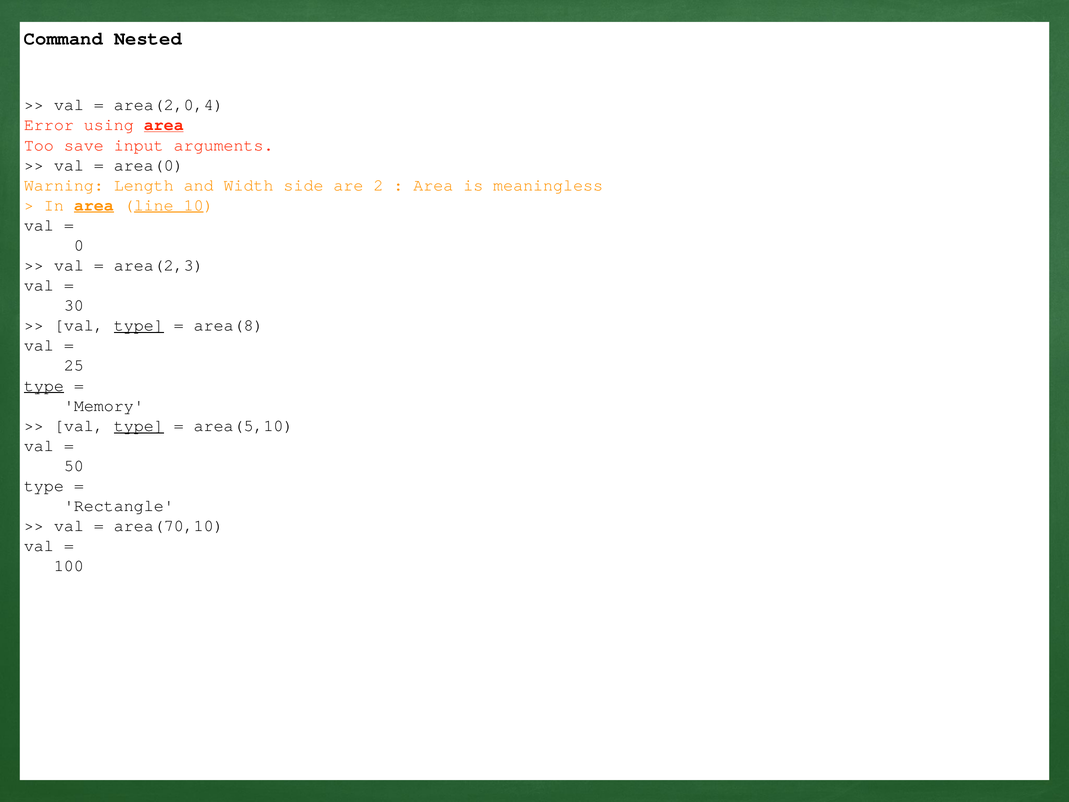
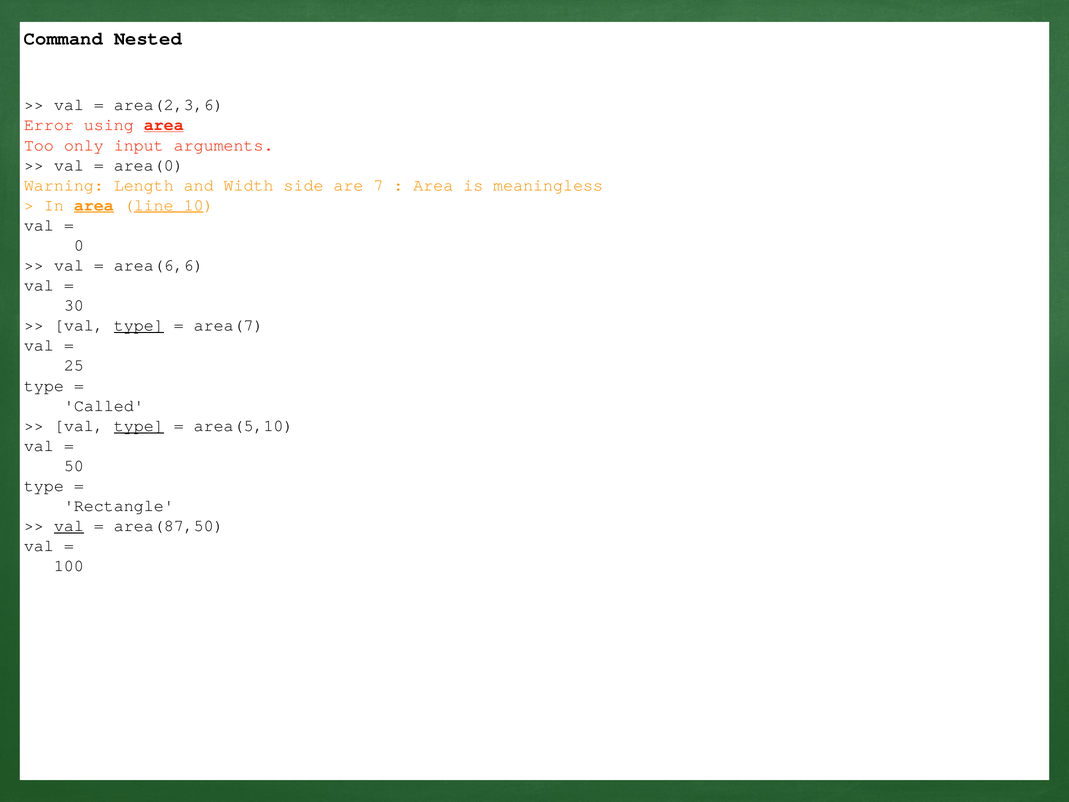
area(2,0,4: area(2,0,4 -> area(2,3,6 (169, 105)
save: save -> only (84, 145)
2: 2 -> 7 (378, 185)
area(2,3: area(2,3 -> area(6,6 (159, 265)
area(8: area(8 -> area(7 (229, 325)
type underline: present -> none (44, 385)
Memory: Memory -> Called (104, 405)
val underline: none -> present (69, 526)
area(70,10: area(70,10 -> area(87,50 (169, 526)
